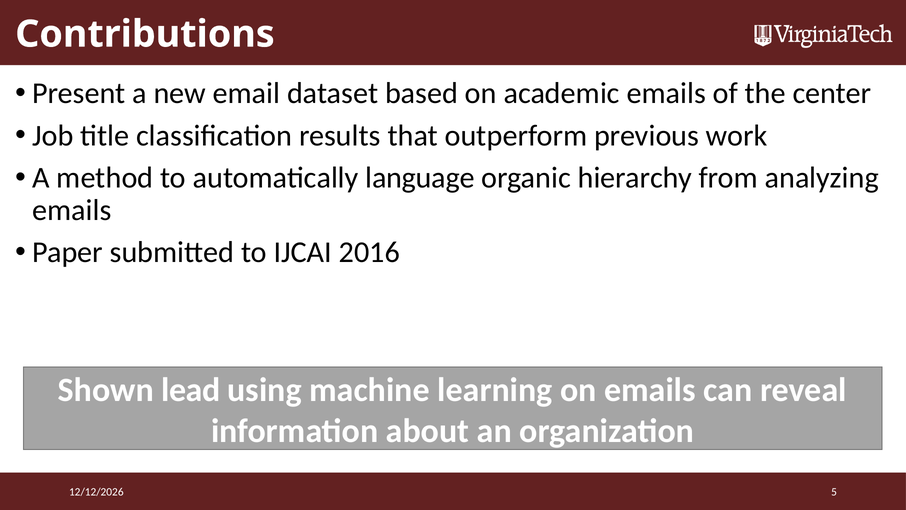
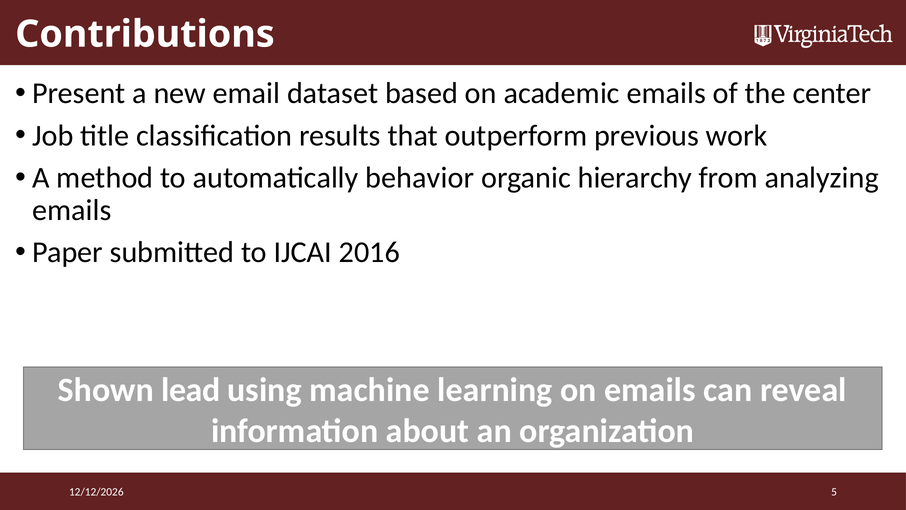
language: language -> behavior (420, 178)
